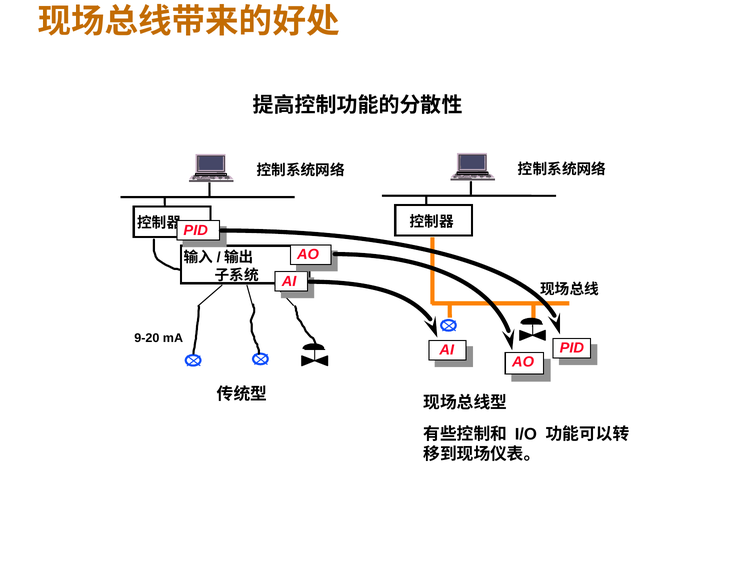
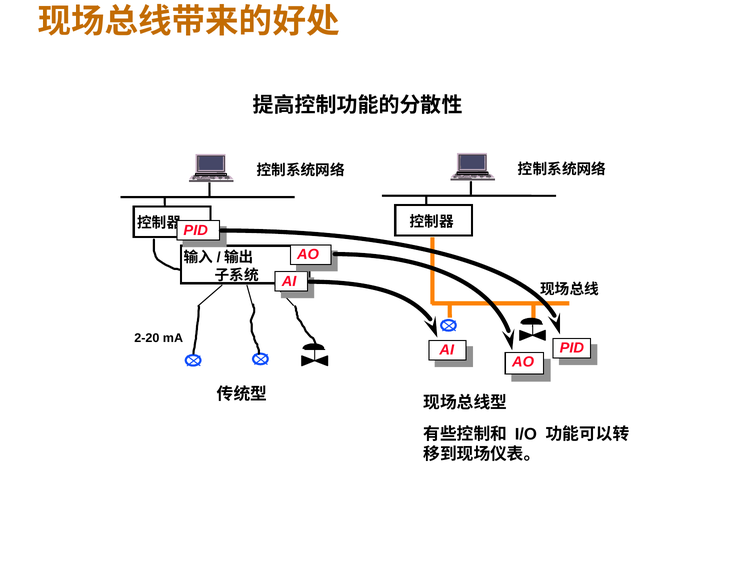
9-20: 9-20 -> 2-20 (147, 339)
